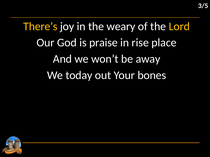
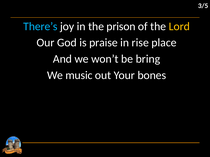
There’s colour: yellow -> light blue (40, 26)
weary: weary -> prison (121, 26)
away: away -> bring (148, 59)
today: today -> music (79, 75)
